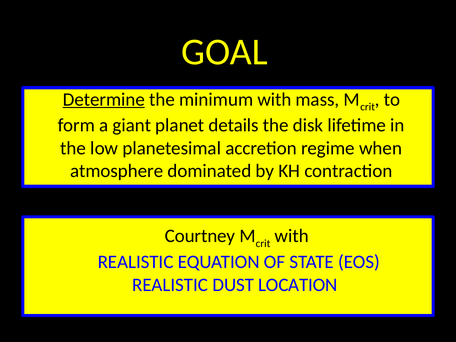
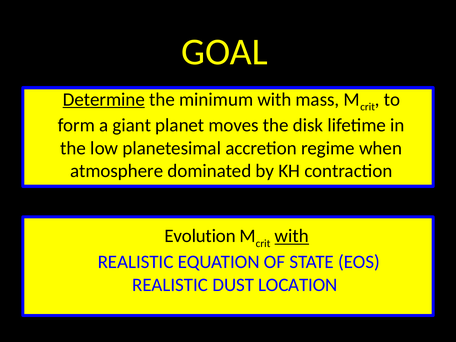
details: details -> moves (234, 125)
Courtney: Courtney -> Evolution (200, 236)
with underline: none -> present (292, 236)
